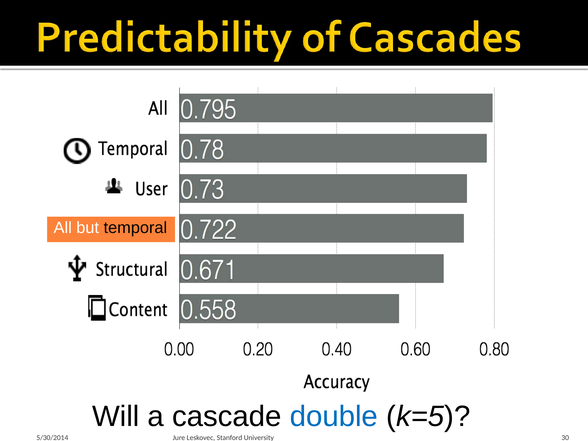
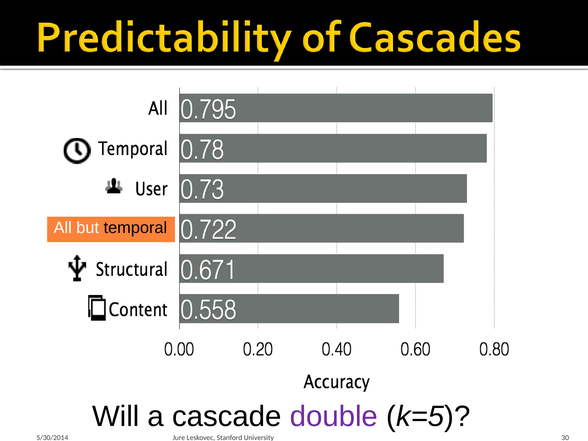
double colour: blue -> purple (334, 416)
